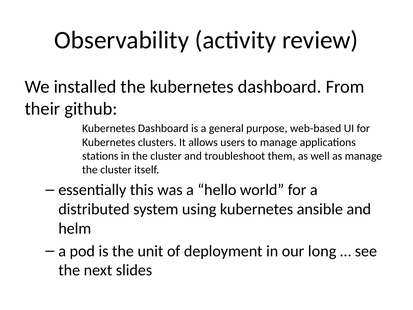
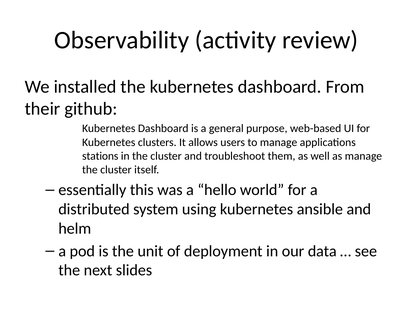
long: long -> data (322, 251)
